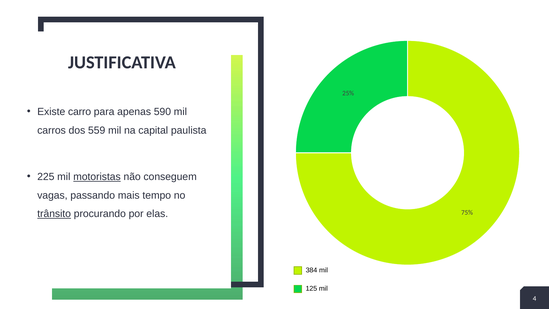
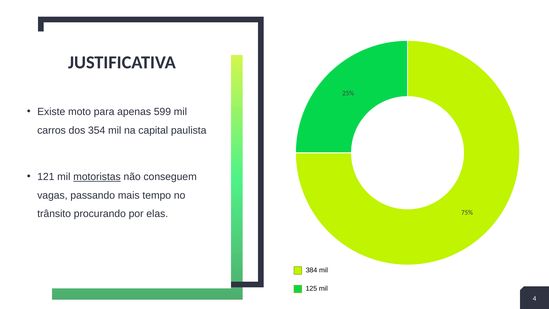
carro: carro -> moto (80, 112)
590: 590 -> 599 (162, 112)
559: 559 -> 354 (97, 130)
225: 225 -> 121 (46, 177)
trânsito underline: present -> none (54, 214)
